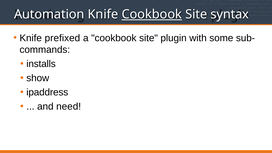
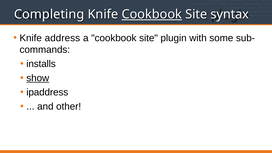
Automation: Automation -> Completing (49, 14)
prefixed: prefixed -> address (62, 38)
show underline: none -> present (38, 78)
need: need -> other (69, 107)
